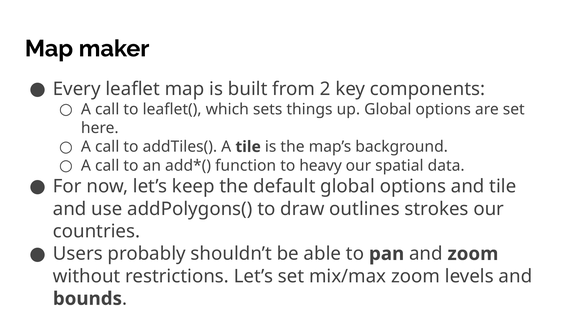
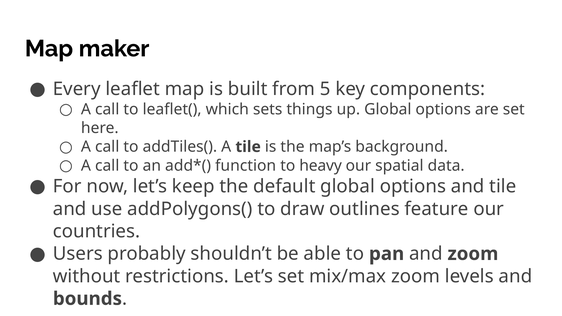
2: 2 -> 5 (325, 89)
strokes: strokes -> feature (437, 209)
